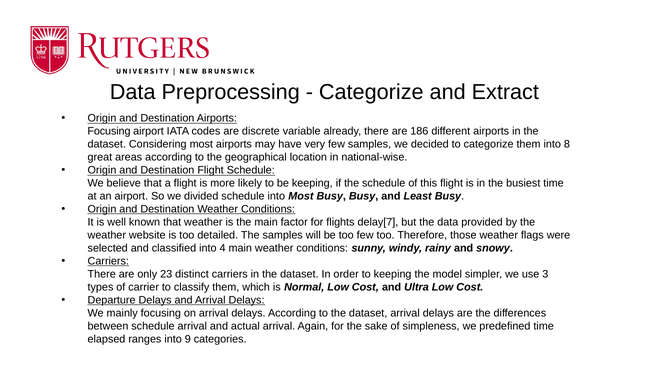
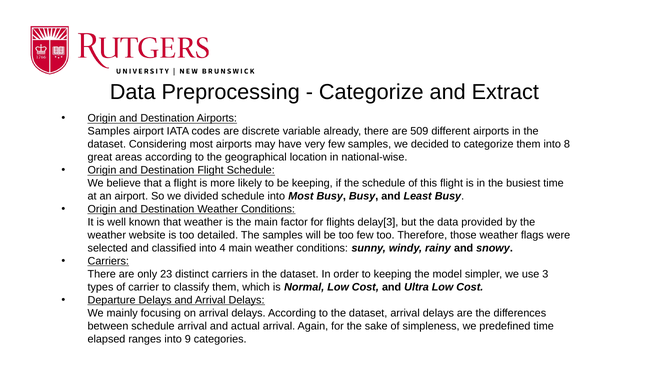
Focusing: Focusing -> Samples (109, 131)
186: 186 -> 509 (419, 131)
delay[7: delay[7 -> delay[3 (378, 222)
